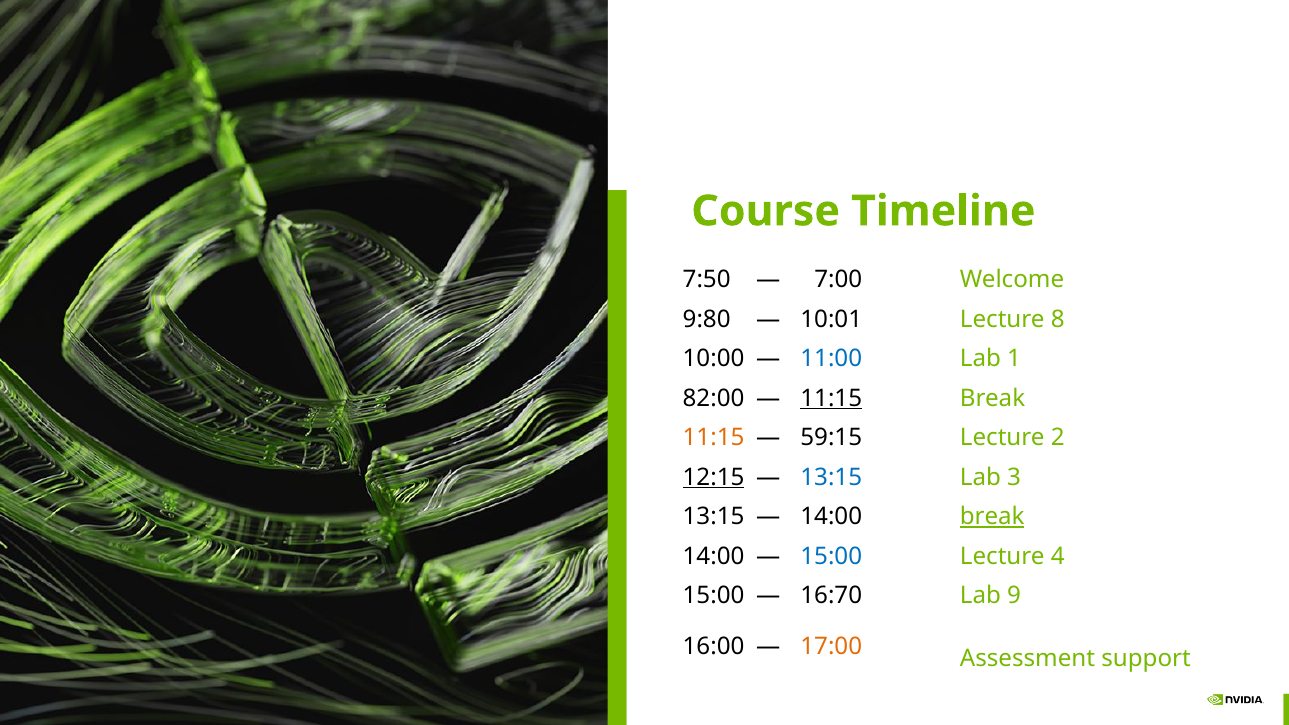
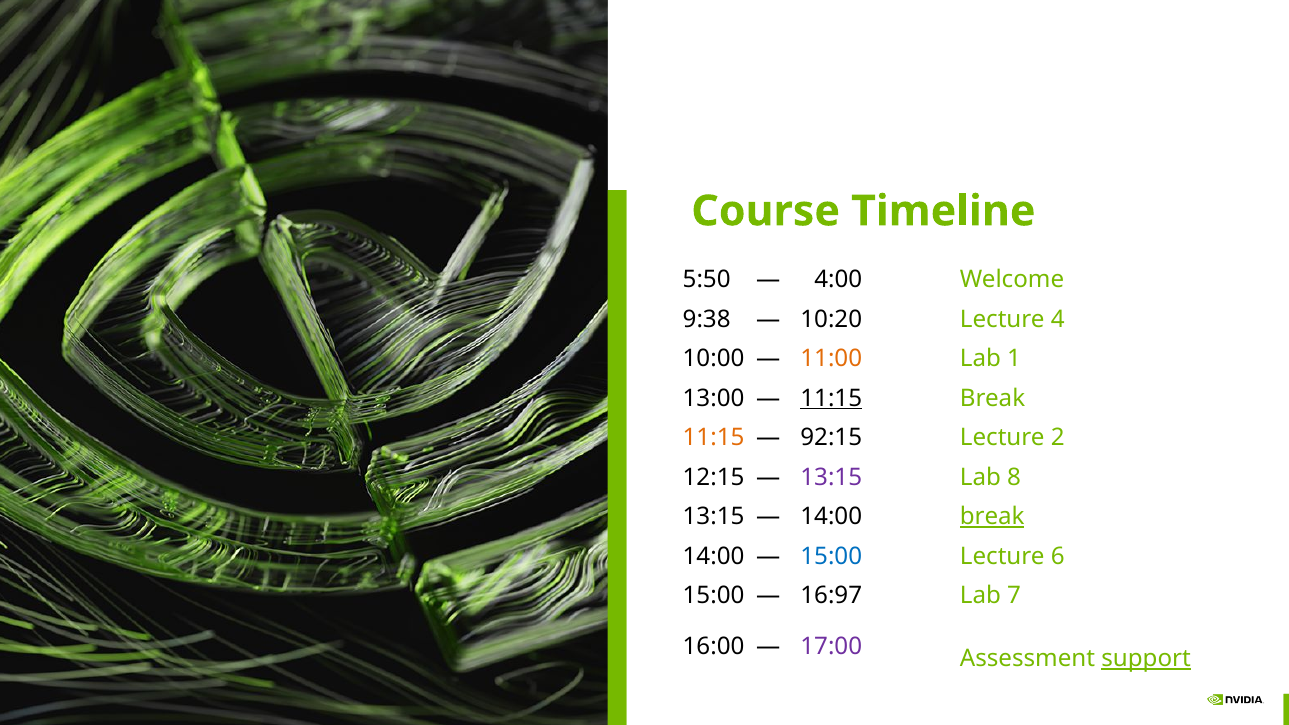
7:50: 7:50 -> 5:50 (707, 280)
7:00: 7:00 -> 4:00 (838, 280)
9:80: 9:80 -> 9:38 (707, 319)
10:01: 10:01 -> 10:20 (831, 319)
8: 8 -> 4 (1058, 319)
11:00 colour: blue -> orange (831, 359)
82:00: 82:00 -> 13:00 (714, 398)
59:15: 59:15 -> 92:15 (831, 438)
12:15 underline: present -> none (714, 477)
13:15 colour: blue -> purple (831, 477)
3: 3 -> 8 (1014, 477)
4: 4 -> 6 (1058, 556)
16:70: 16:70 -> 16:97 (831, 596)
9: 9 -> 7 (1014, 596)
17:00 colour: orange -> purple (831, 647)
support underline: none -> present (1146, 659)
